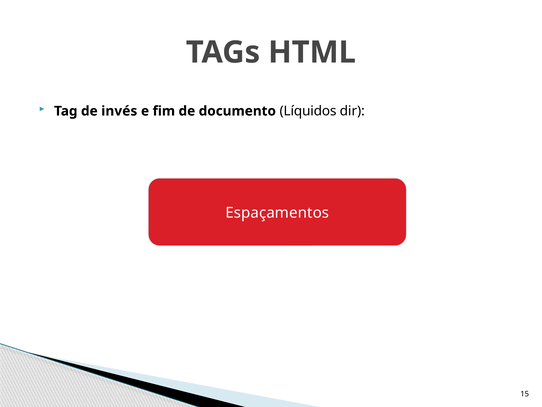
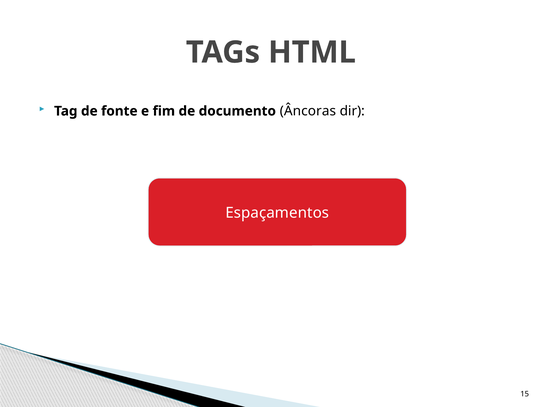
invés: invés -> fonte (119, 111)
Líquidos: Líquidos -> Âncoras (308, 111)
